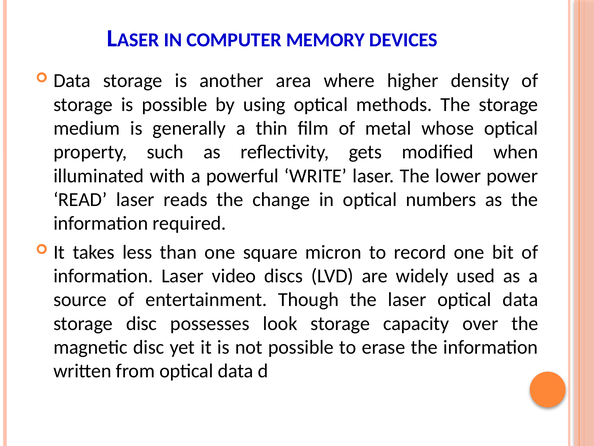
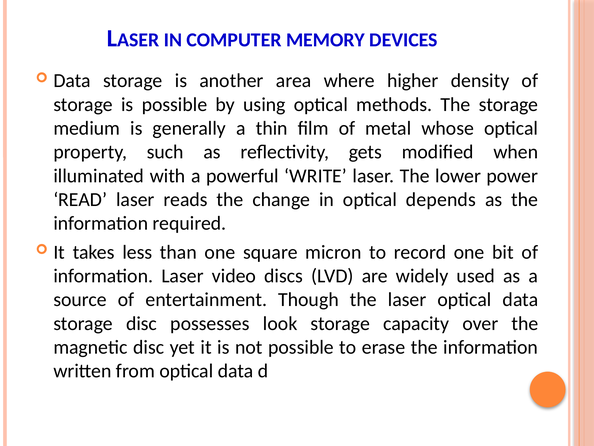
numbers: numbers -> depends (441, 199)
